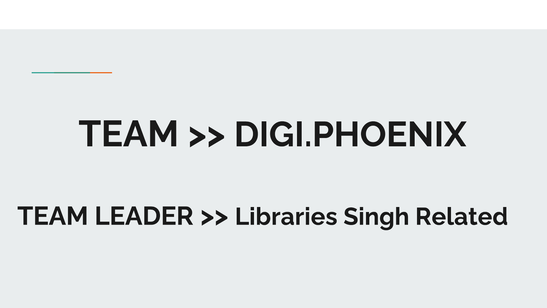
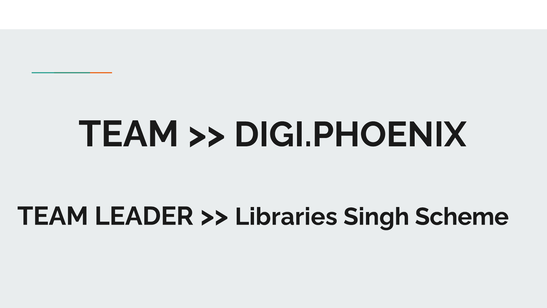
Related: Related -> Scheme (462, 217)
